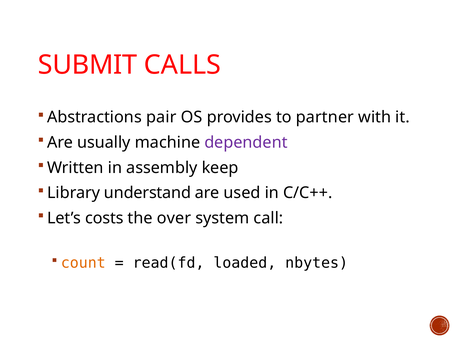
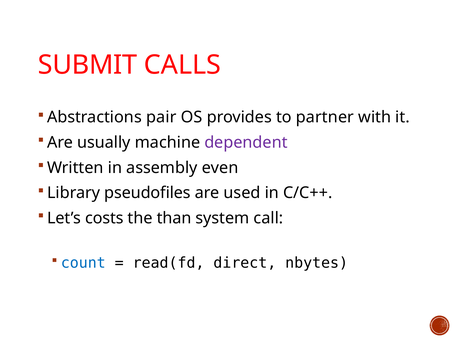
keep: keep -> even (220, 168)
understand: understand -> pseudofiles (147, 193)
over: over -> than (174, 218)
count colour: orange -> blue (83, 263)
loaded: loaded -> direct (245, 263)
